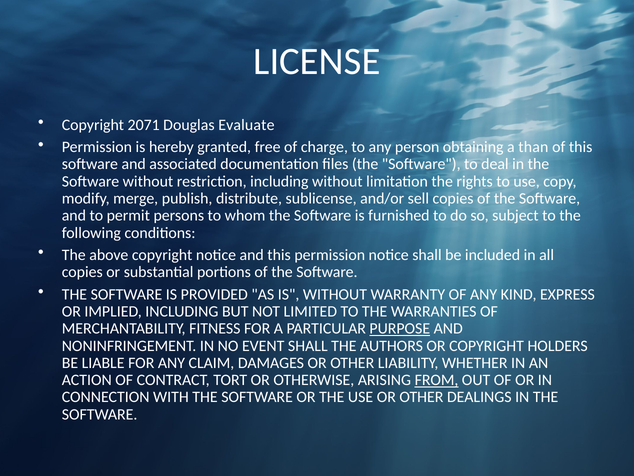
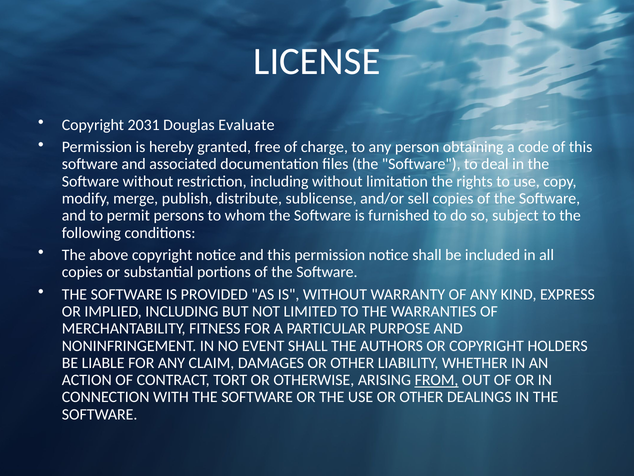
2071: 2071 -> 2031 (144, 125)
than: than -> code (533, 147)
PURPOSE underline: present -> none (400, 328)
